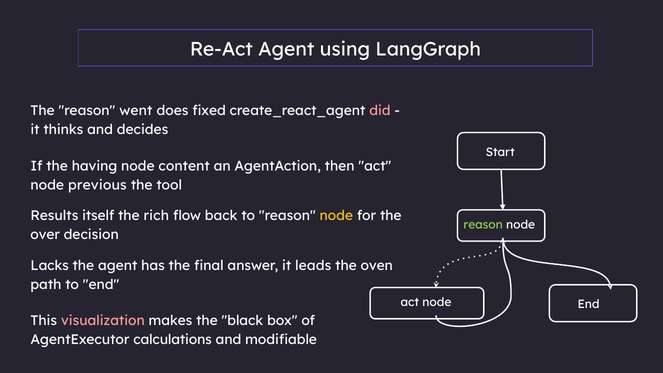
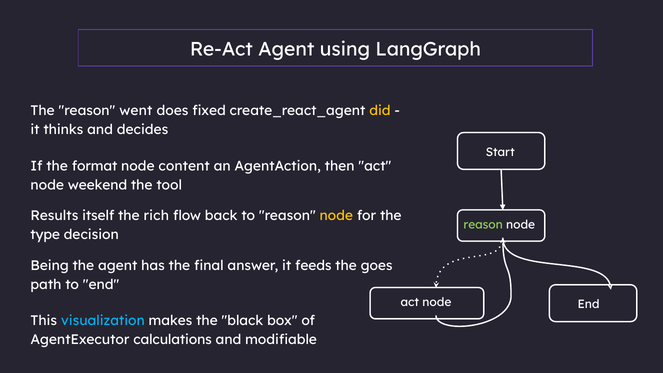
did colour: pink -> yellow (380, 111)
having: having -> format (95, 166)
previous: previous -> weekend (97, 185)
over: over -> type (45, 235)
Lacks: Lacks -> Being (50, 265)
leads: leads -> feeds (313, 265)
oven: oven -> goes (377, 265)
visualization colour: pink -> light blue (103, 321)
